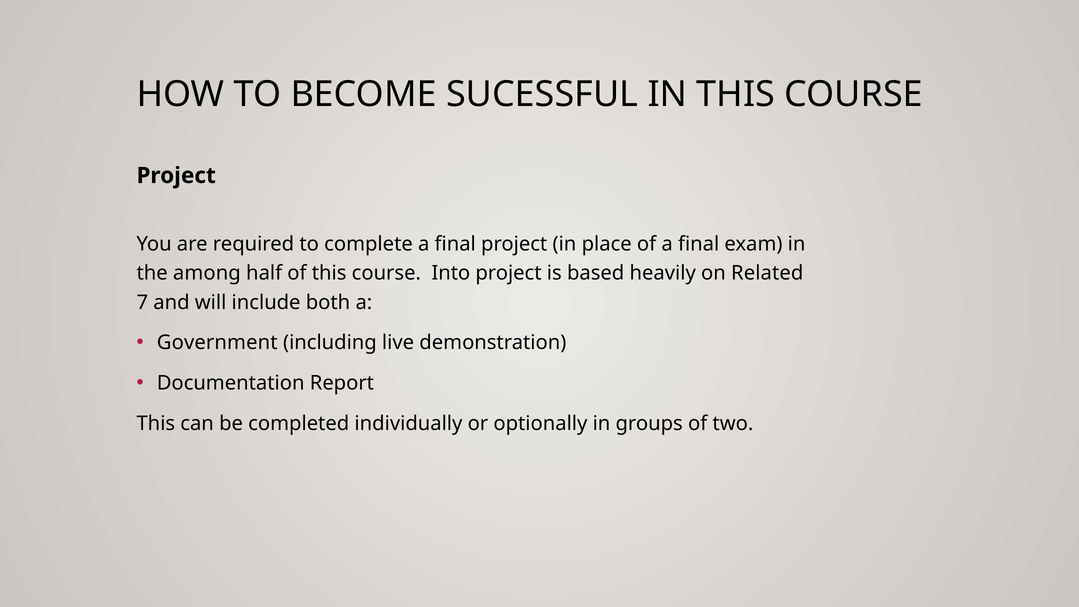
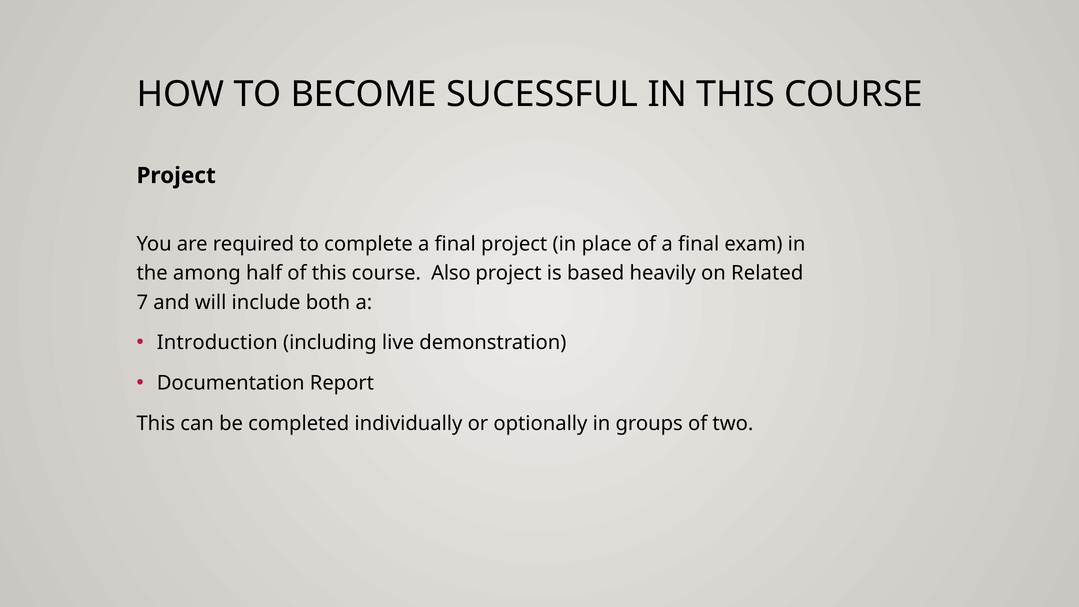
Into: Into -> Also (451, 273)
Government: Government -> Introduction (217, 343)
